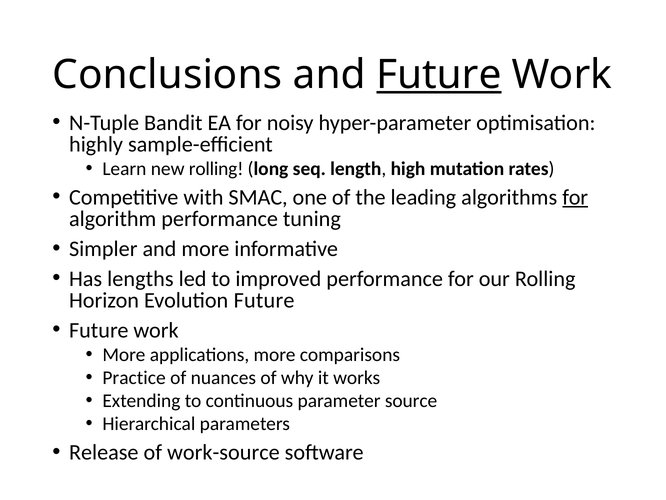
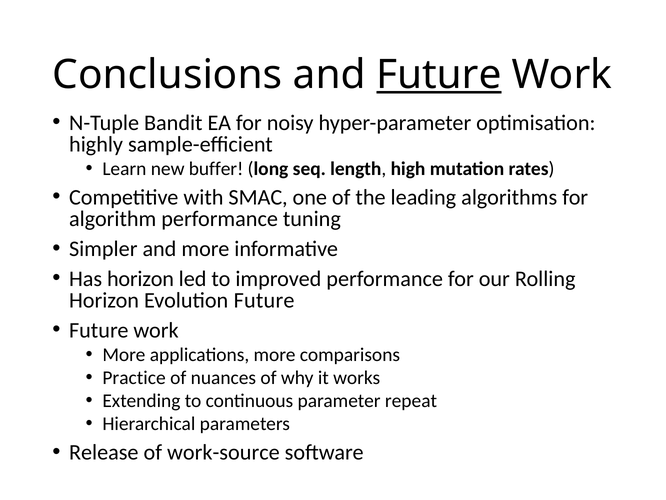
new rolling: rolling -> buffer (216, 169)
for underline: present -> none (575, 197)
Has lengths: lengths -> horizon (141, 278)
source: source -> repeat (411, 400)
